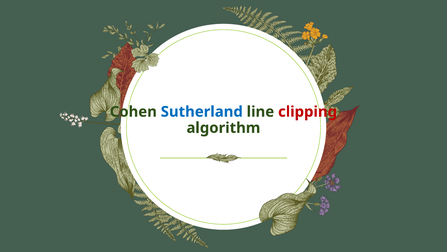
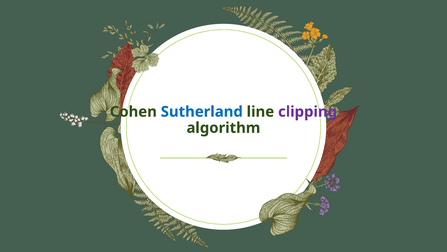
clipping colour: red -> purple (308, 112)
